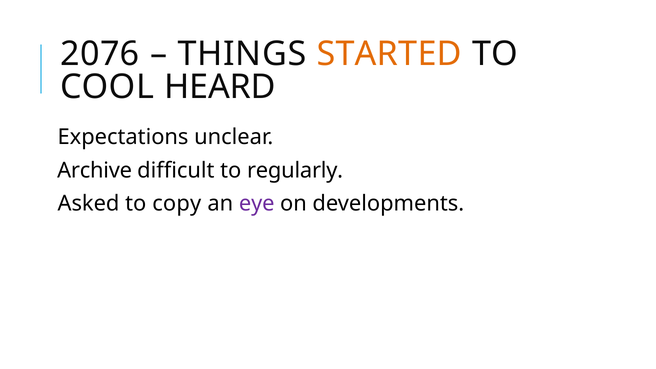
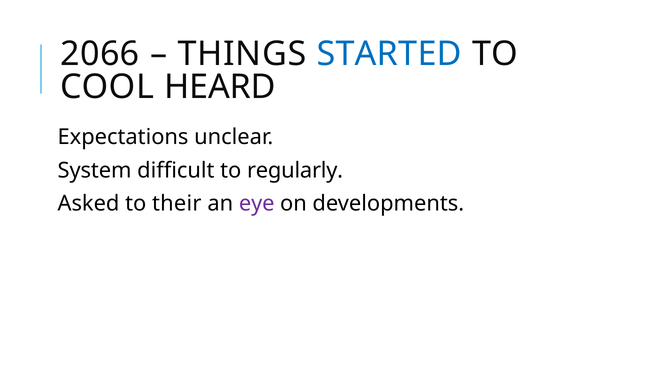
2076: 2076 -> 2066 (100, 54)
STARTED colour: orange -> blue (389, 54)
Archive: Archive -> System (95, 170)
copy: copy -> their (177, 204)
